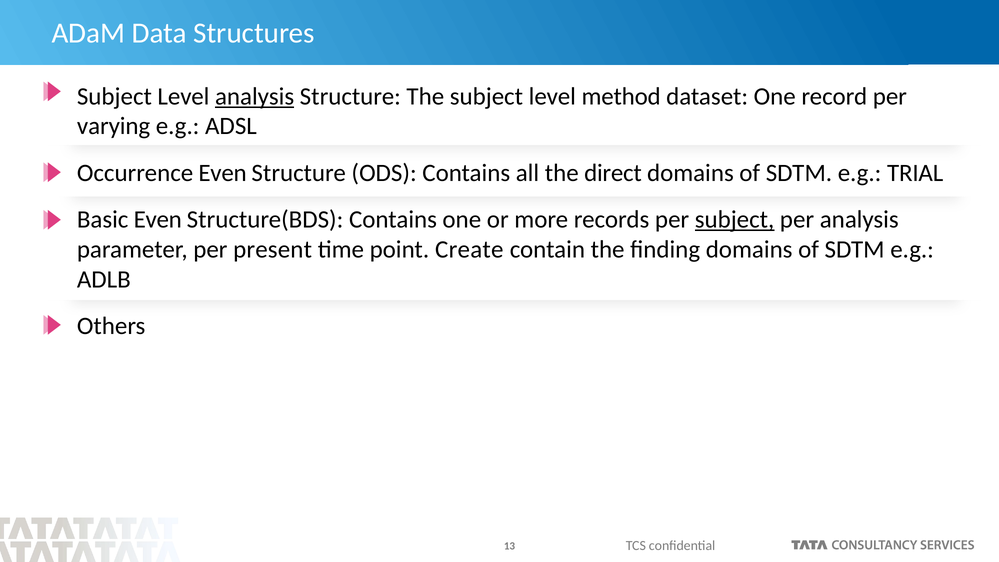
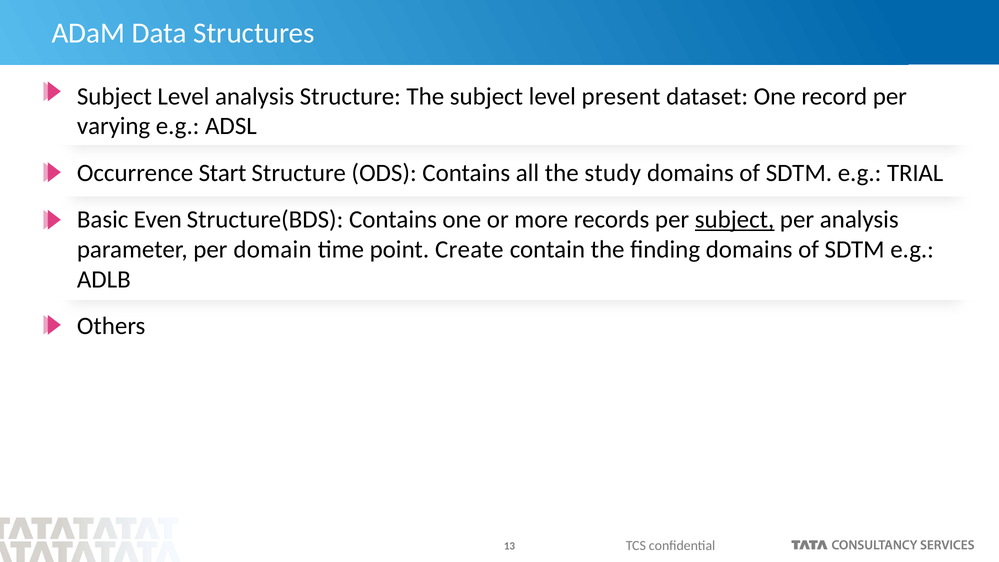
analysis underline: present -> none (255, 96)
method: method -> present (621, 96)
Occurrence Even: Even -> Start (223, 173)
direct: direct -> study (613, 173)
present: present -> domain (273, 249)
